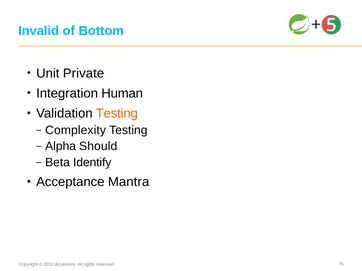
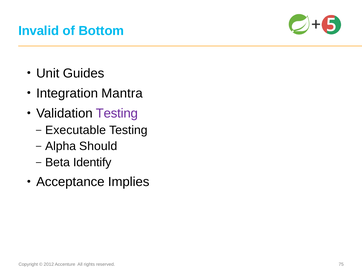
Private: Private -> Guides (84, 73)
Human: Human -> Mantra (122, 93)
Testing colour: orange -> purple (117, 114)
Complexity: Complexity -> Executable (76, 130)
Mantra: Mantra -> Implies (129, 182)
